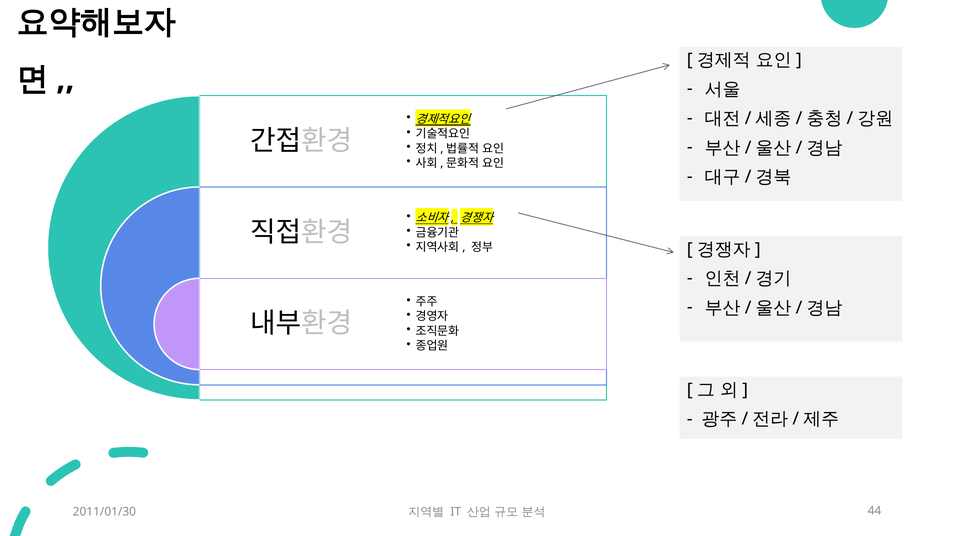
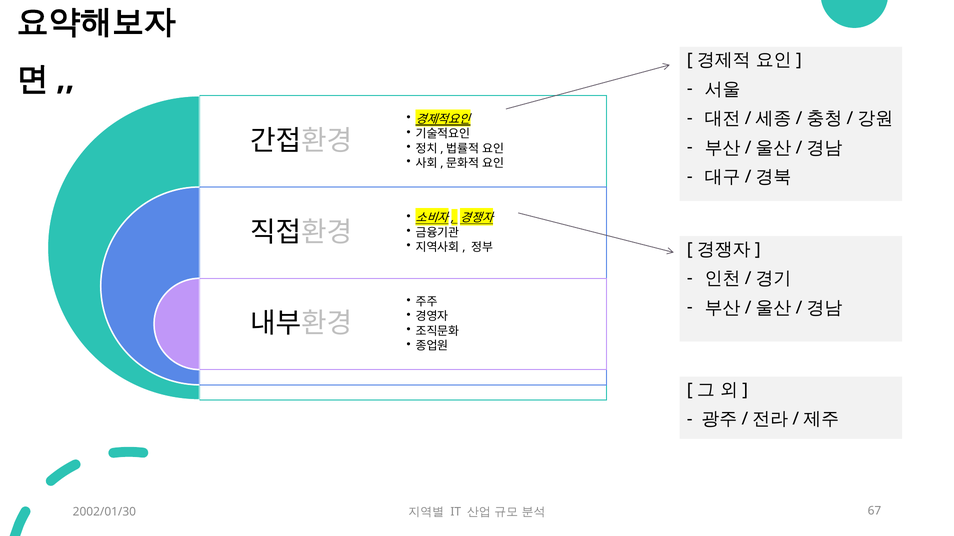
2011/01/30: 2011/01/30 -> 2002/01/30 (104, 512)
44: 44 -> 67 (874, 512)
